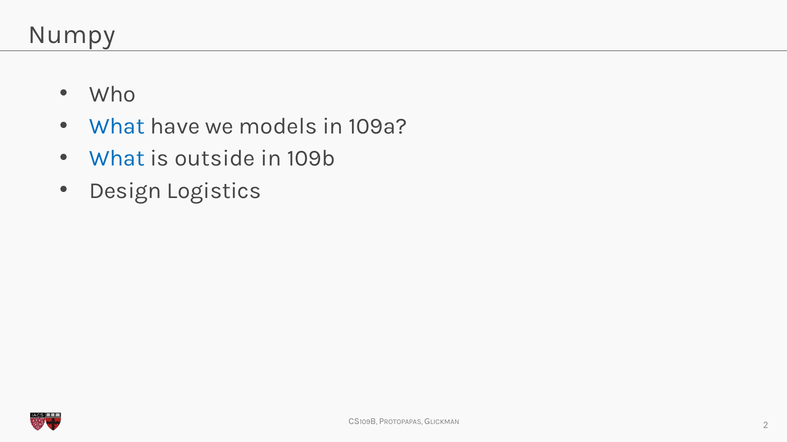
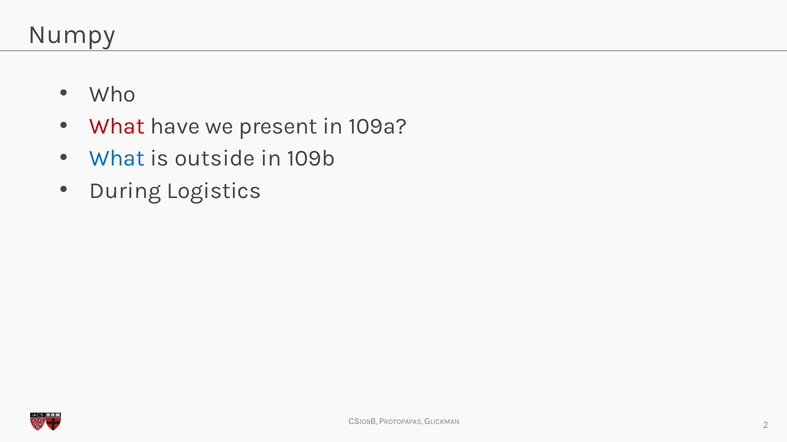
What colour: blue -> red (117, 126)
models: models -> present (278, 126)
Design: Design -> During (125, 191)
